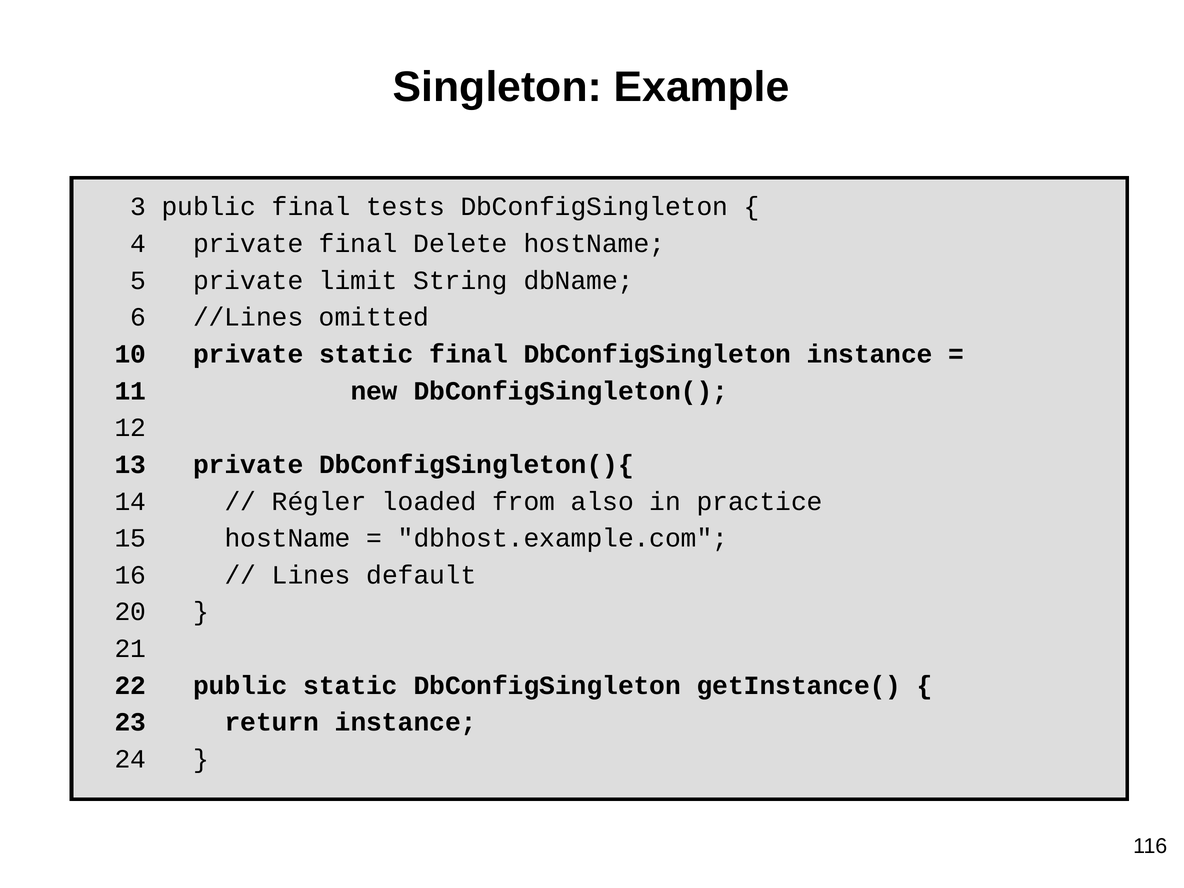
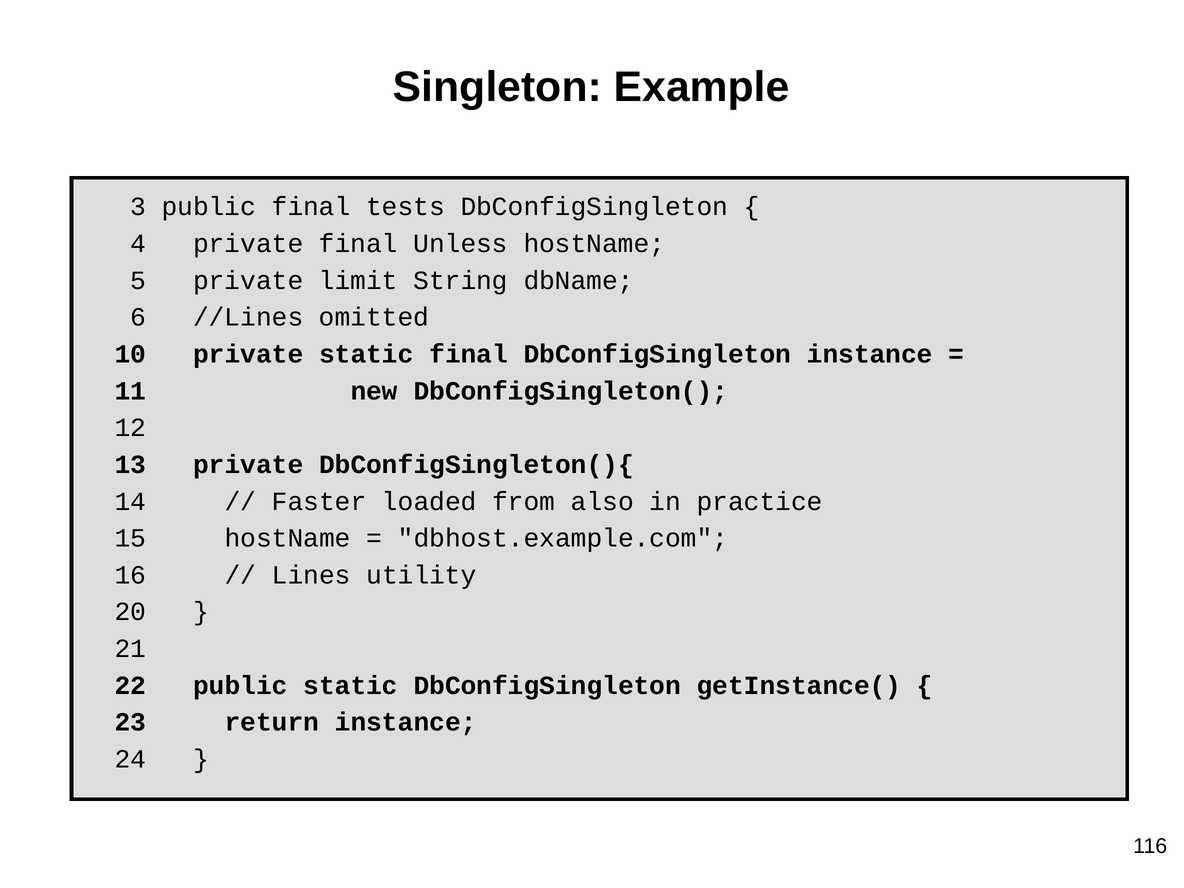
Delete: Delete -> Unless (461, 244)
Régler: Régler -> Faster (319, 501)
default: default -> utility (421, 575)
